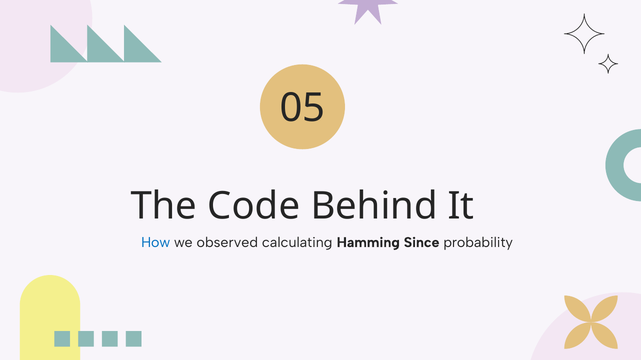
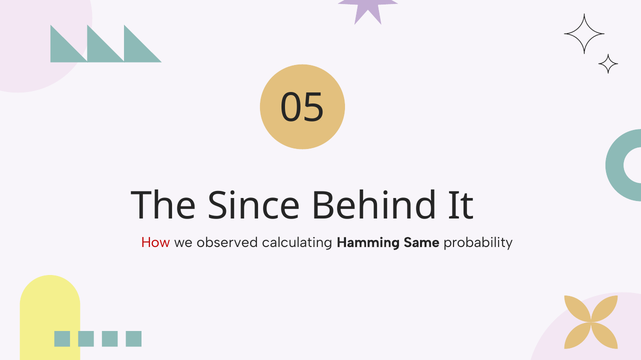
Code: Code -> Since (254, 207)
How colour: blue -> red (156, 243)
Since: Since -> Same (422, 243)
